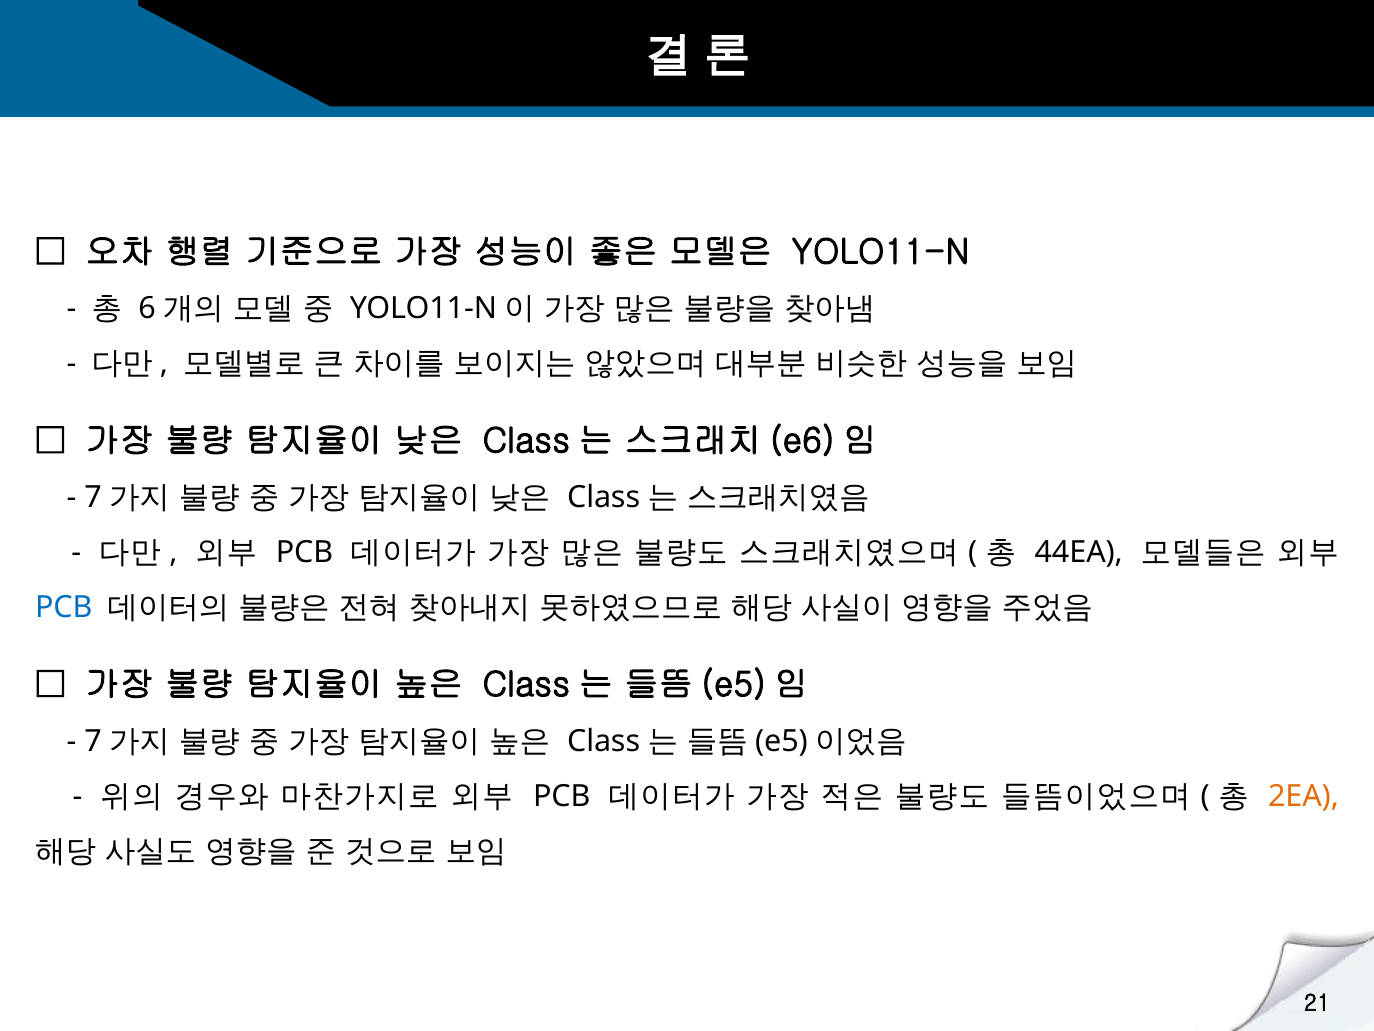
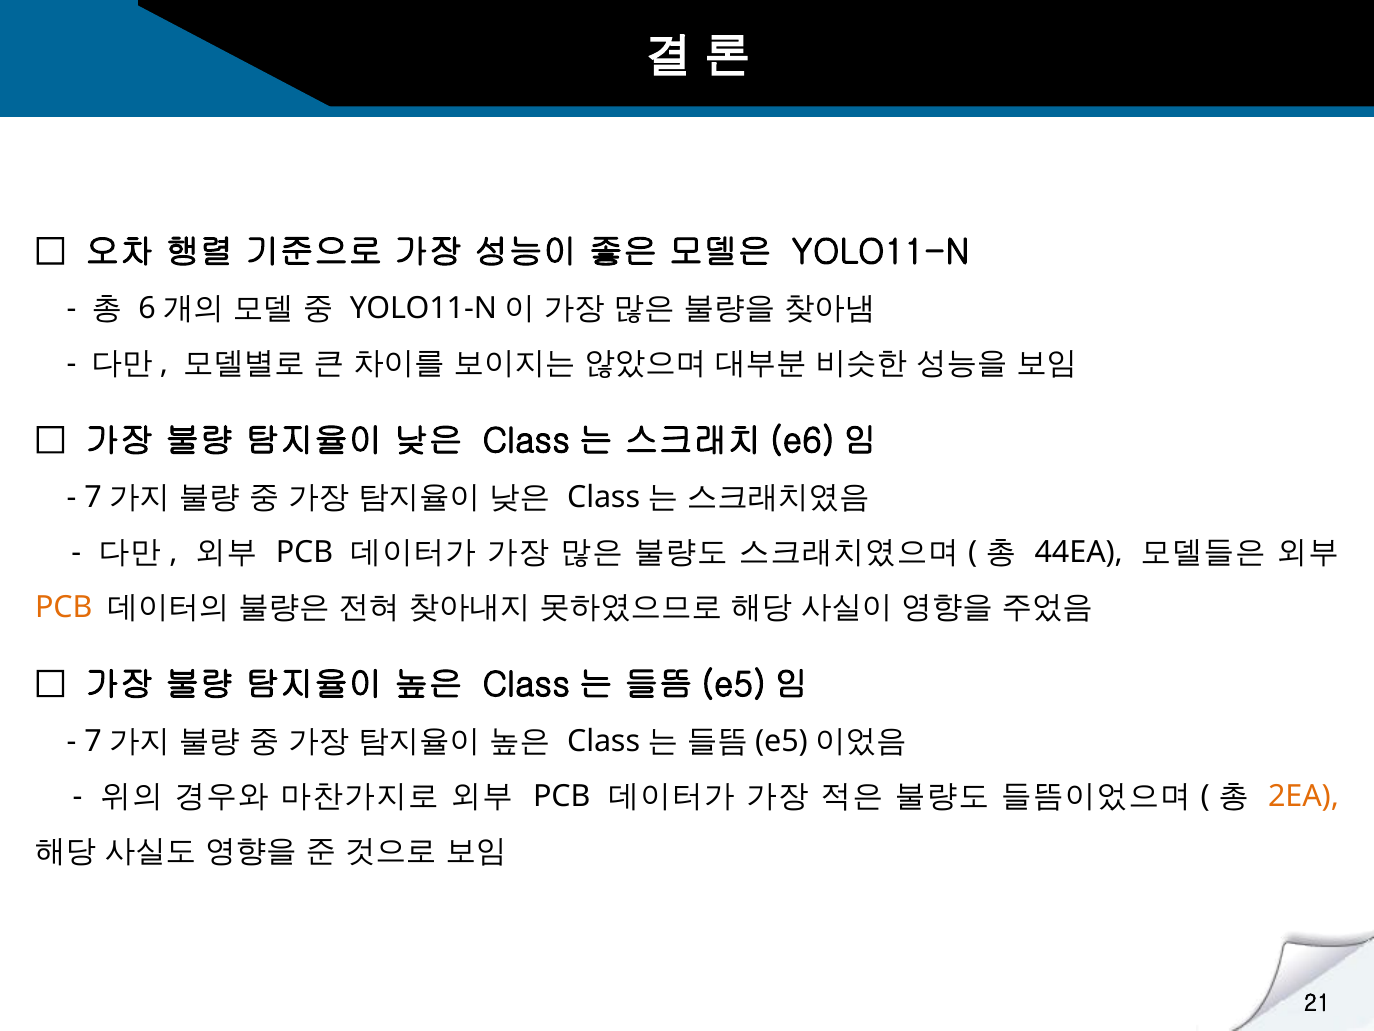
PCB colour: blue -> orange (64, 607)
